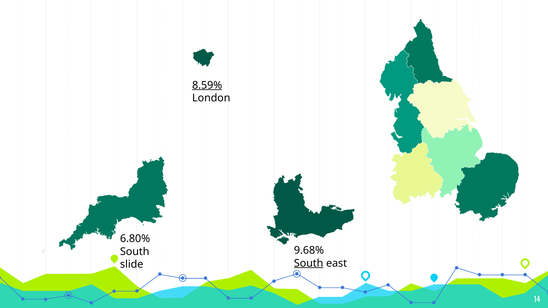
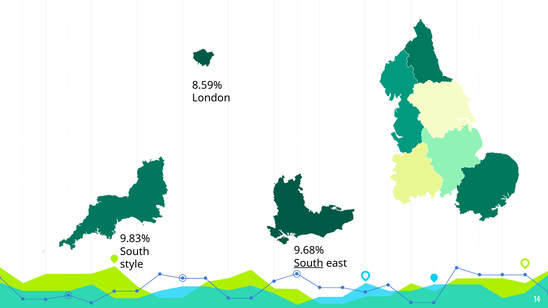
8.59% underline: present -> none (207, 85)
6.80%: 6.80% -> 9.83% (135, 239)
slide: slide -> style (132, 265)
